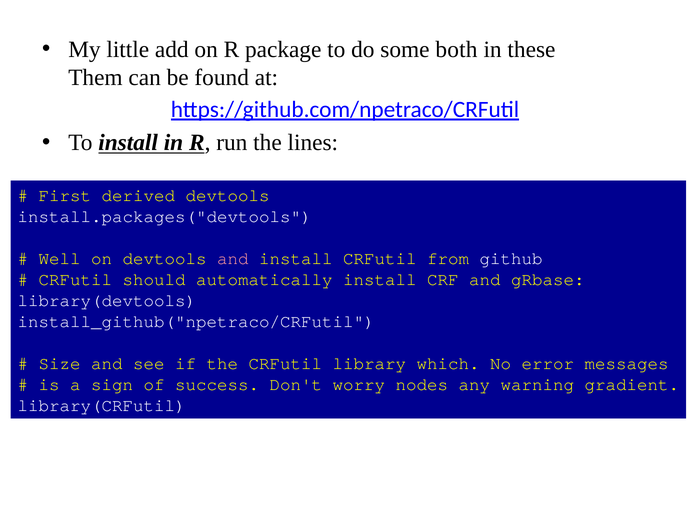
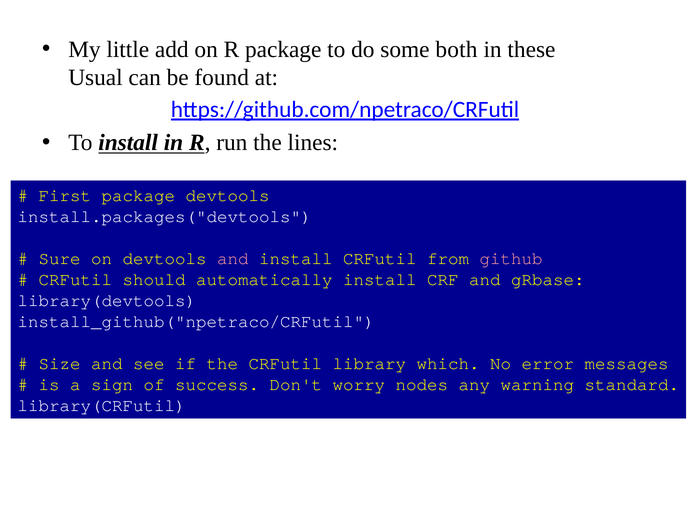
Them: Them -> Usual (95, 77)
First derived: derived -> package (138, 196)
Well: Well -> Sure (60, 259)
github colour: white -> pink (511, 259)
gradient: gradient -> standard (632, 385)
